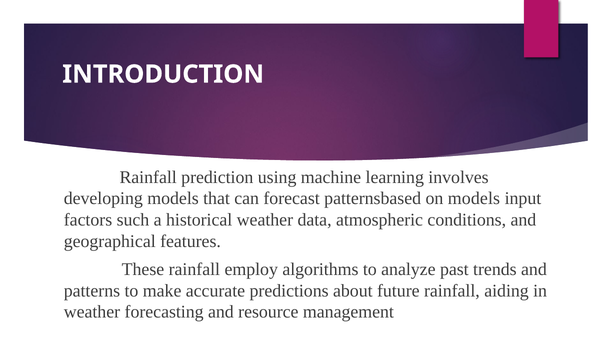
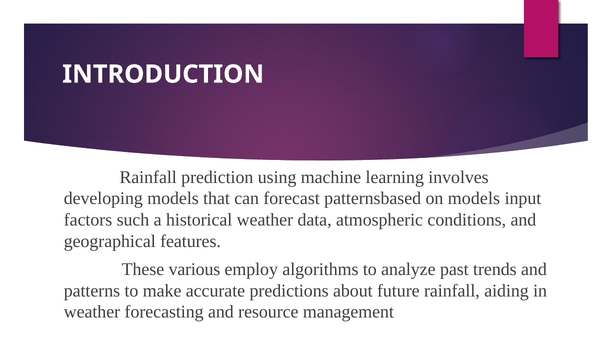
These rainfall: rainfall -> various (194, 269)
